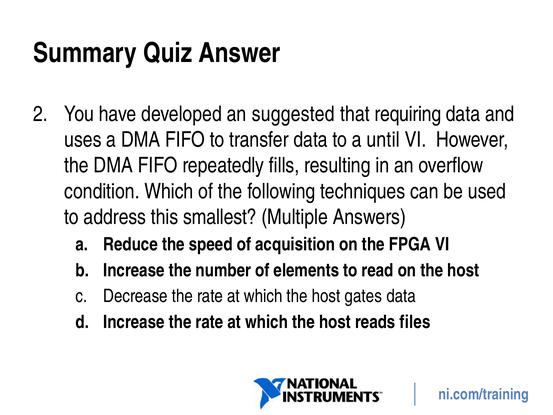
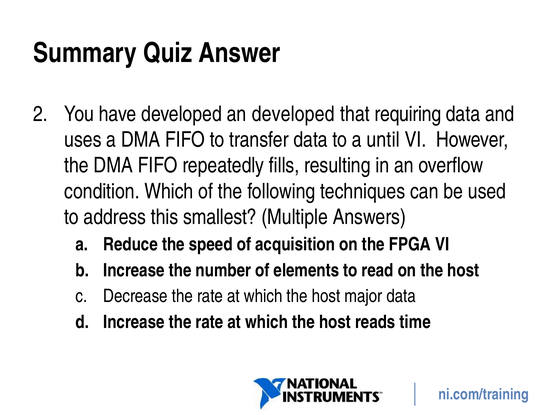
an suggested: suggested -> developed (293, 114)
gates: gates -> major (363, 296)
files: files -> time (415, 322)
